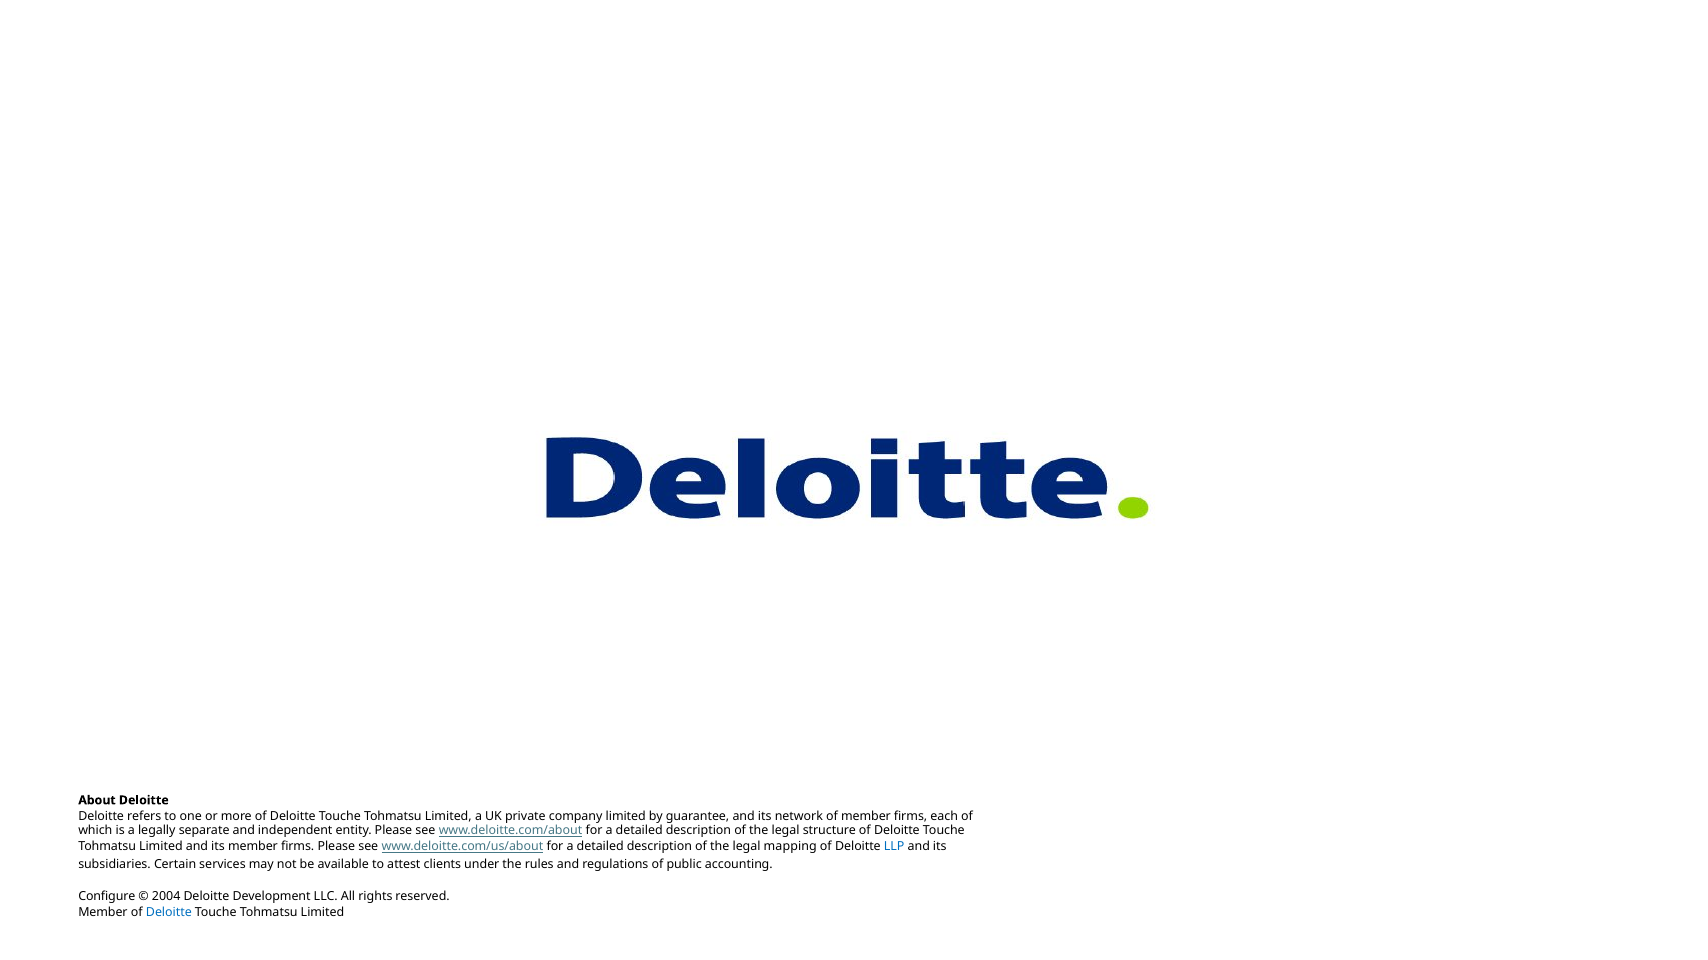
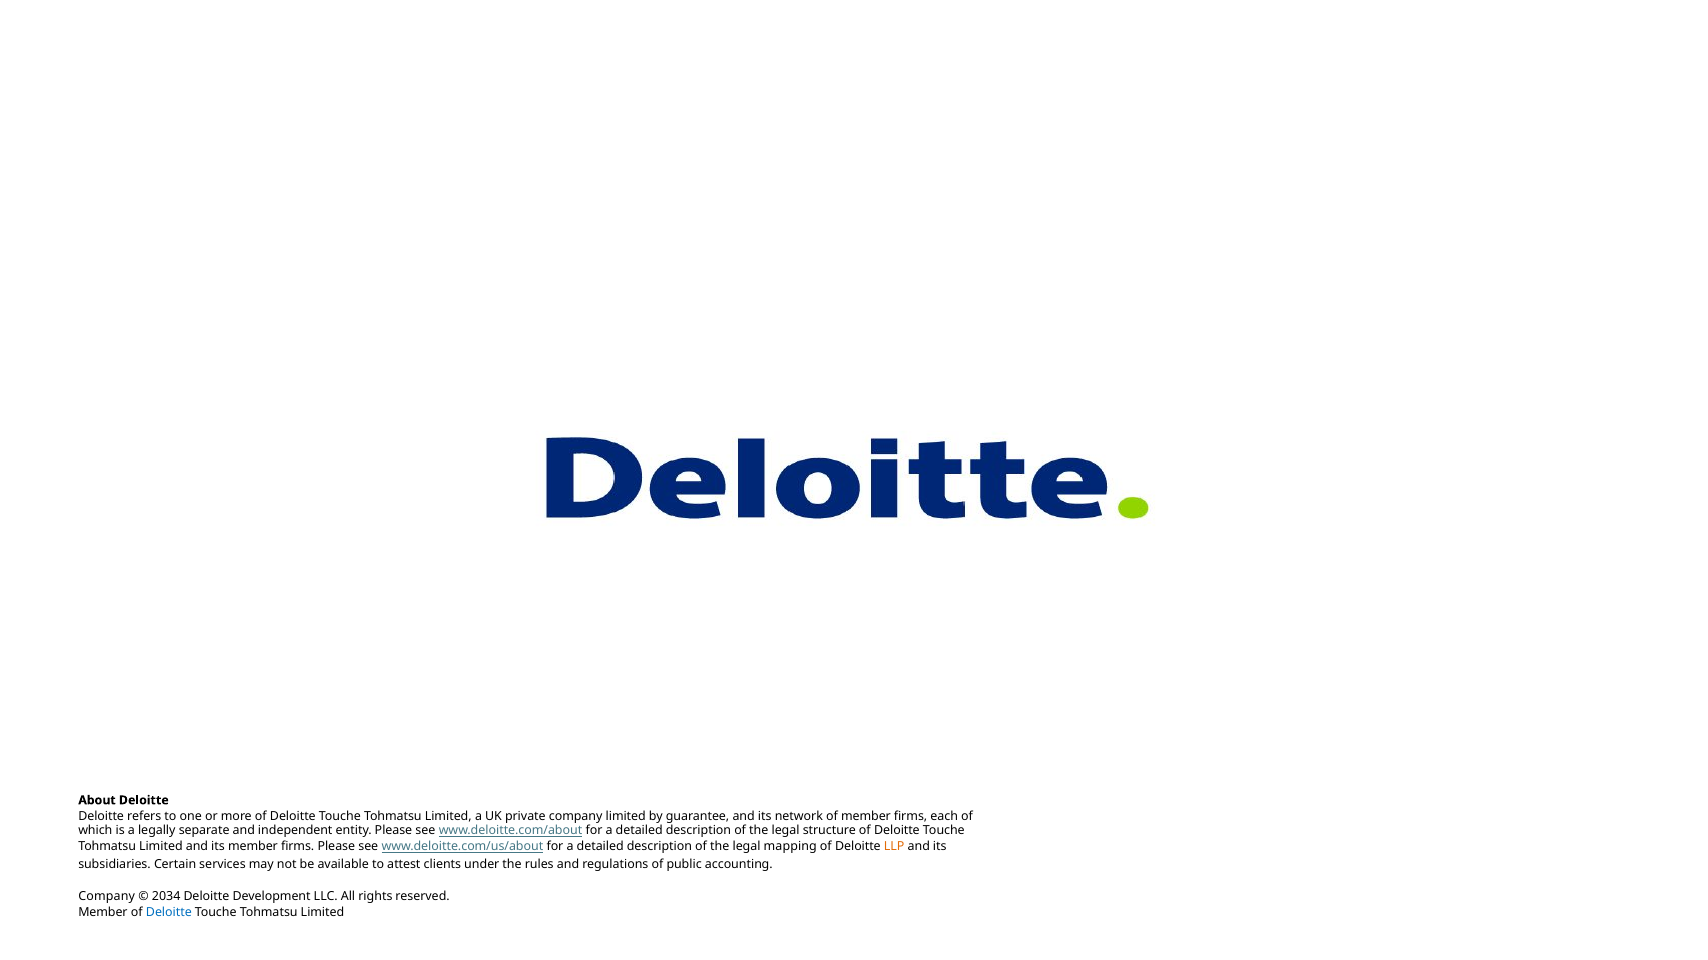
LLP colour: blue -> orange (894, 847)
Configure: Configure -> Company (107, 897)
2004: 2004 -> 2034 (166, 897)
